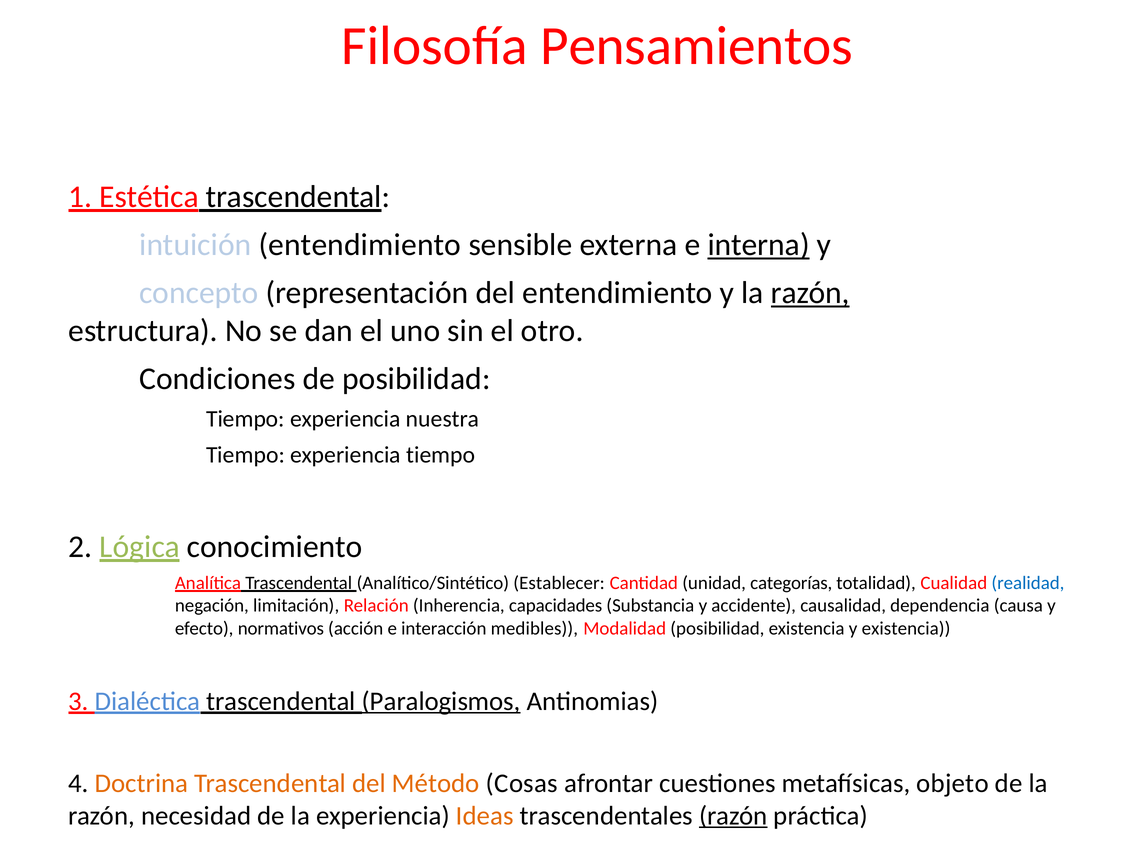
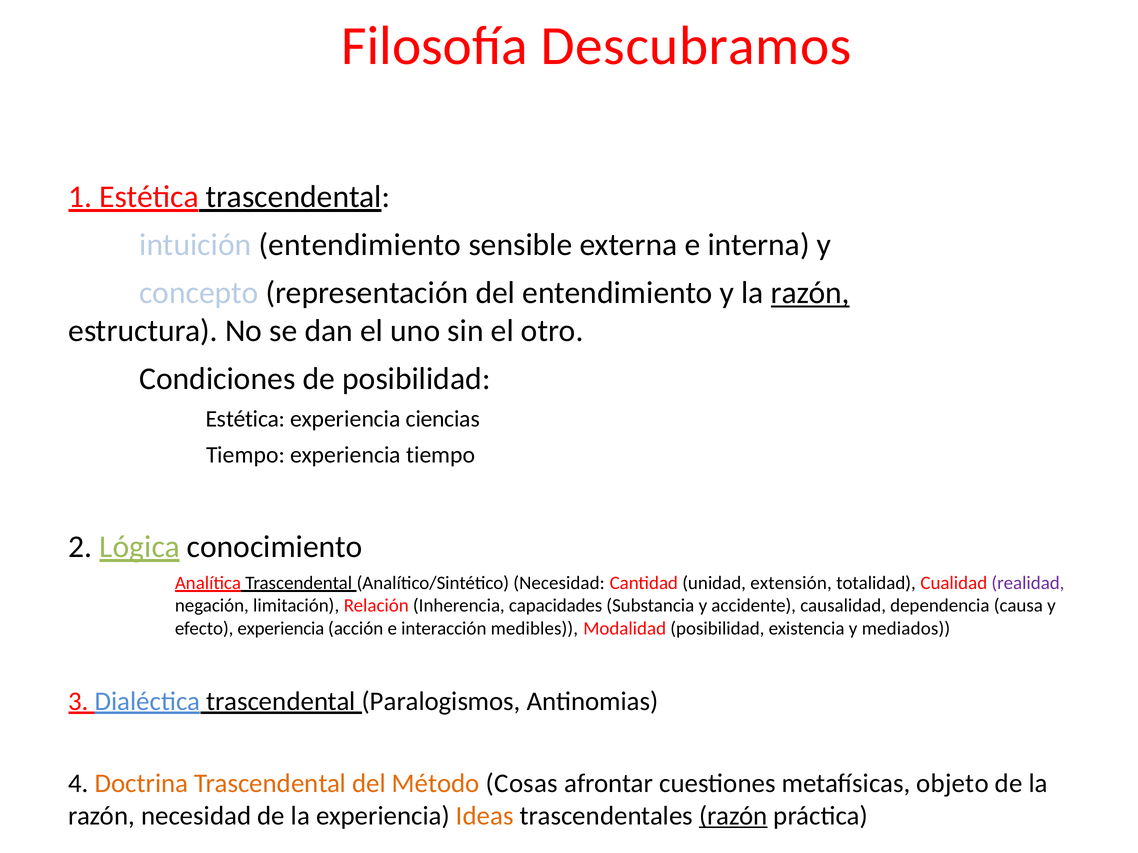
Pensamientos: Pensamientos -> Descubramos (696, 46)
interna underline: present -> none (759, 245)
Tiempo: Tiempo -> Estética (245, 419)
nuestra: nuestra -> ciencias (443, 419)
Analítico/Sintético Establecer: Establecer -> Necesidad (559, 583)
categorías: categorías -> extensión (791, 583)
realidad colour: blue -> purple (1028, 583)
efecto normativos: normativos -> experiencia (281, 629)
y existencia: existencia -> mediados (906, 629)
Paralogismos underline: present -> none (441, 702)
